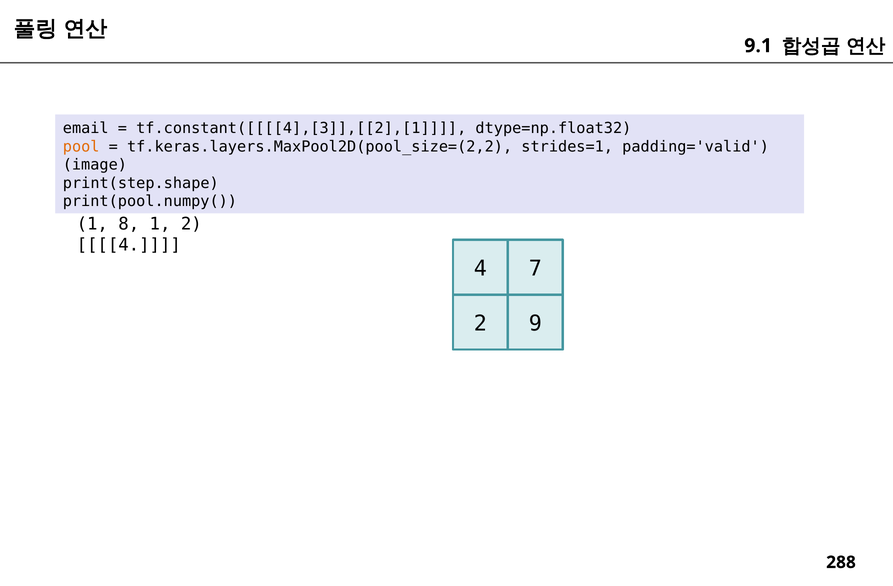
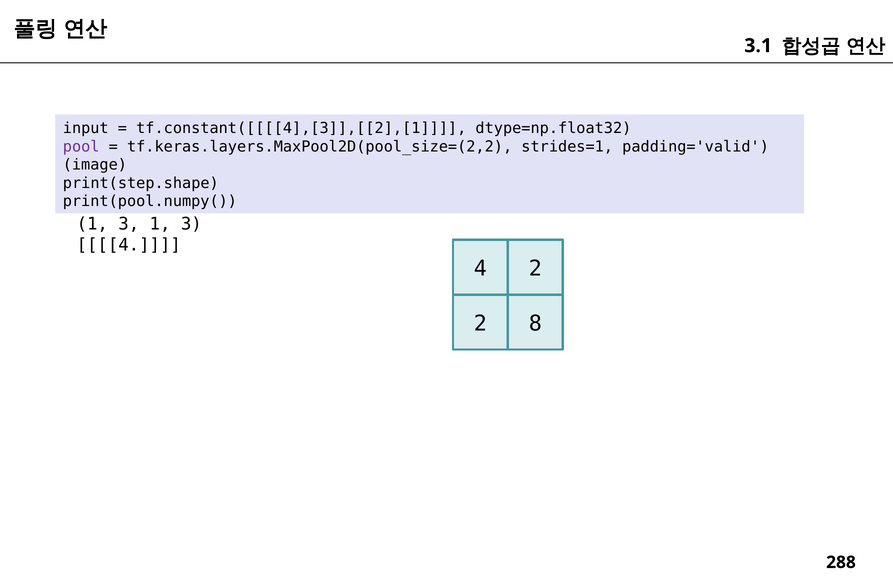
9.1: 9.1 -> 3.1 (758, 46)
email: email -> input (86, 129)
pool colour: orange -> purple (81, 147)
8: 8 -> 3 (129, 224)
2: 2 -> 3 (191, 224)
4 7: 7 -> 2 (535, 269)
9: 9 -> 8 (535, 324)
